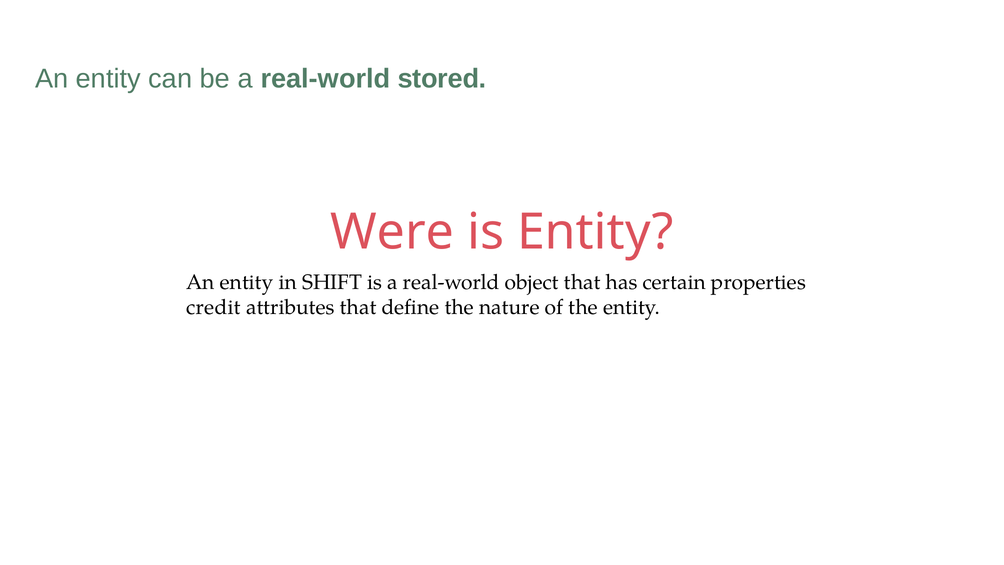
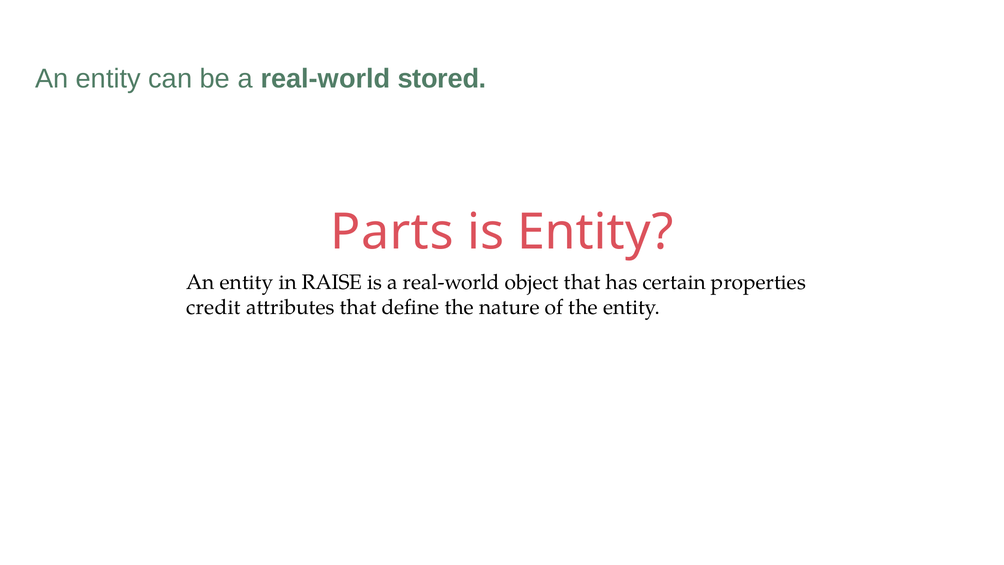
Were: Were -> Parts (392, 232)
SHIFT: SHIFT -> RAISE (332, 282)
